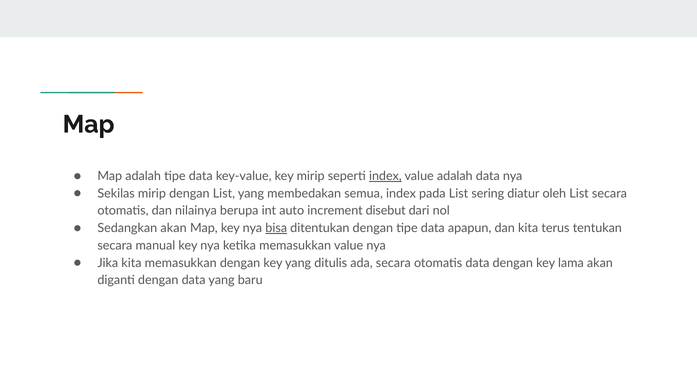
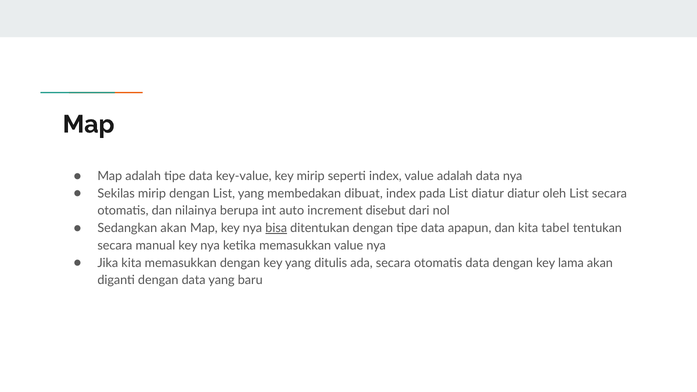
index underline: present -> none (385, 176)
semua: semua -> dibuat (364, 194)
List sering: sering -> diatur (488, 194)
terus: terus -> tabel (555, 228)
